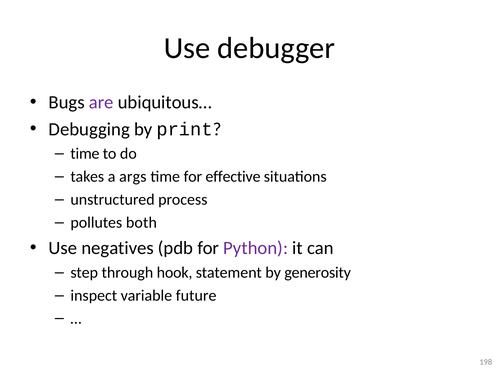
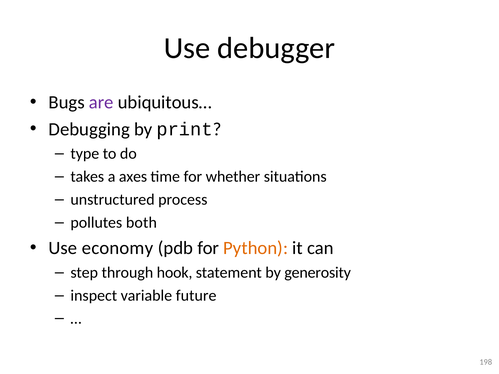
time: time -> type (85, 154)
args: args -> axes (133, 177)
effective: effective -> whether (233, 177)
negatives: negatives -> economy (118, 248)
Python colour: purple -> orange (256, 248)
